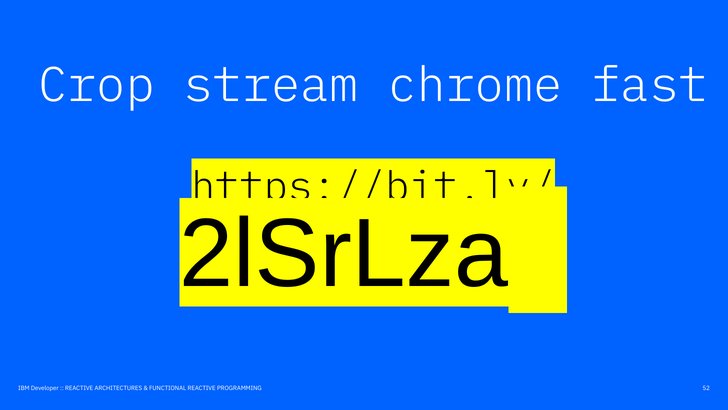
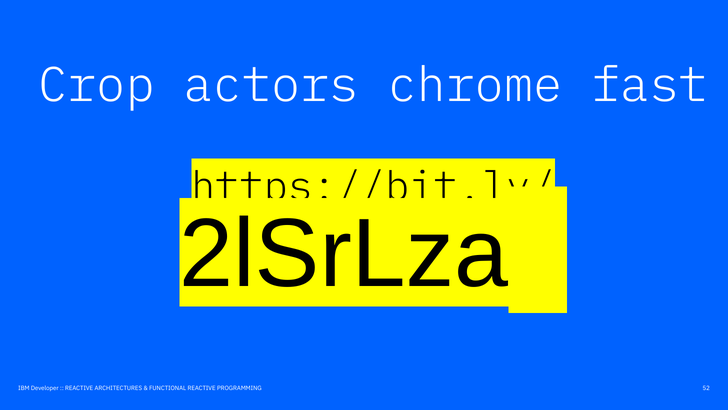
stream: stream -> actors (271, 85)
